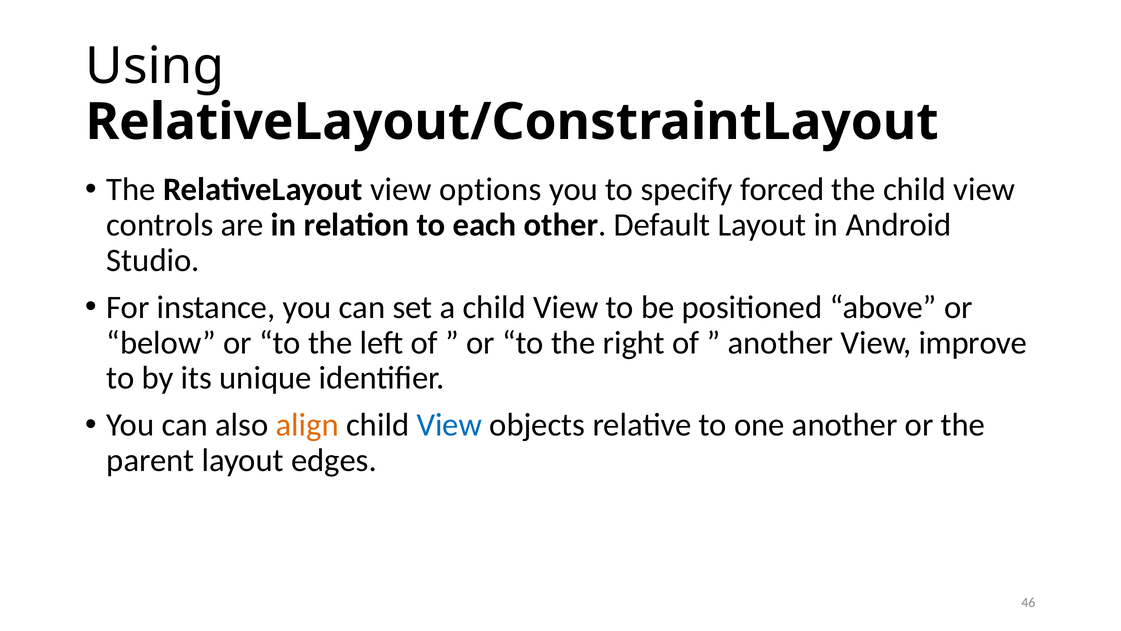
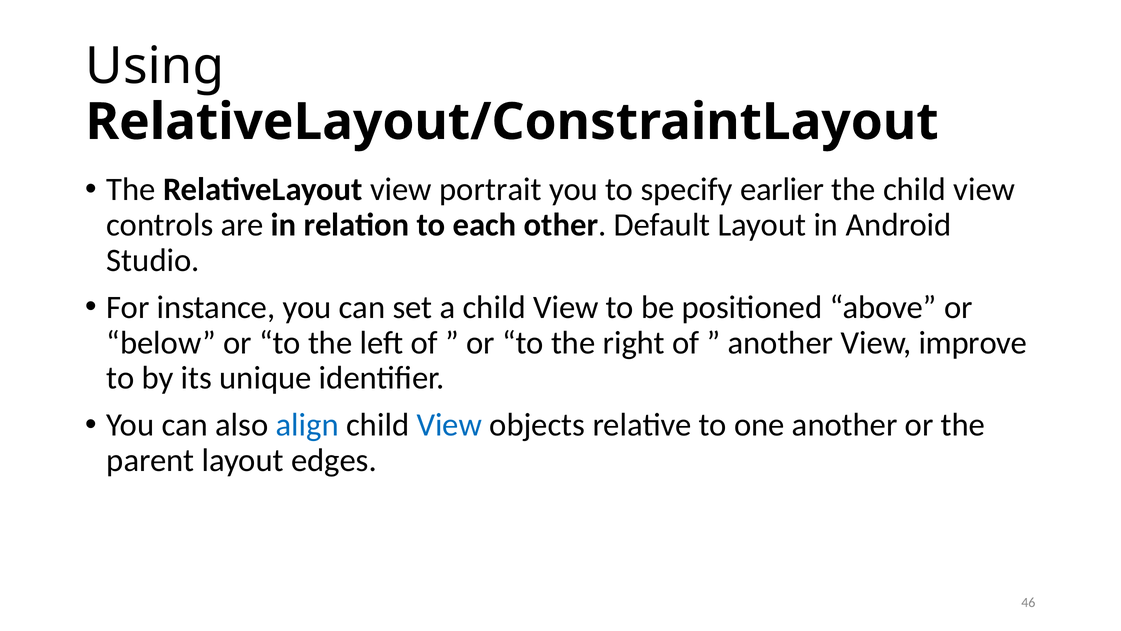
options: options -> portrait (490, 190)
forced: forced -> earlier (782, 190)
align colour: orange -> blue (307, 425)
